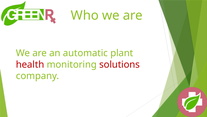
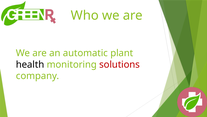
health colour: red -> black (30, 64)
